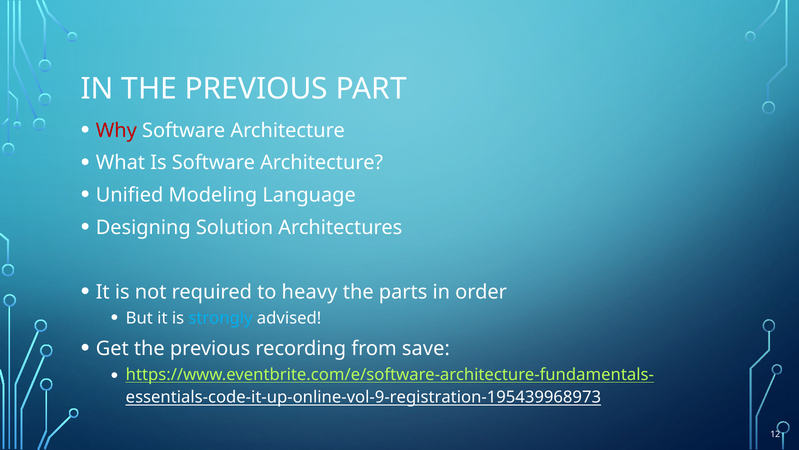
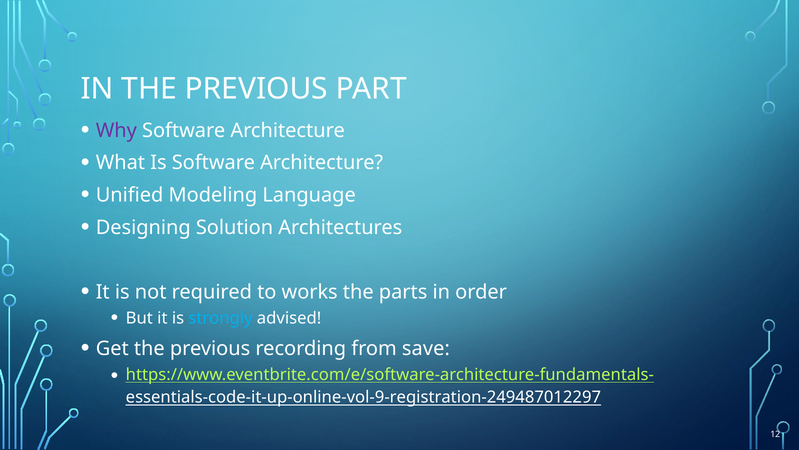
Why colour: red -> purple (116, 130)
heavy: heavy -> works (310, 292)
essentials-code-it-up-online-vol-9-registration-195439968973: essentials-code-it-up-online-vol-9-registration-195439968973 -> essentials-code-it-up-online-vol-9-registration-249487012297 (363, 397)
